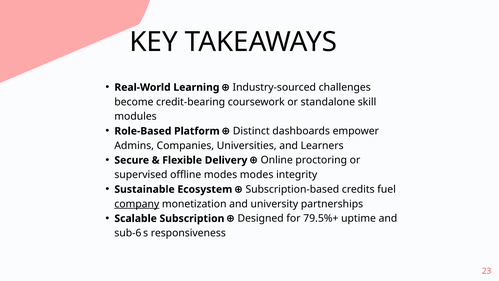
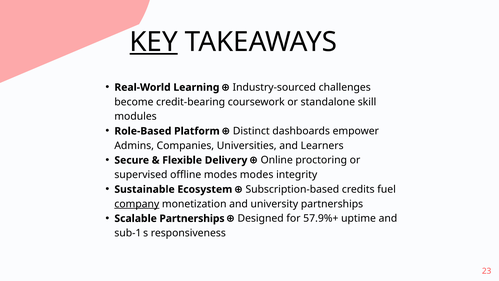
KEY underline: none -> present (154, 42)
Scalable Subscription: Subscription -> Partnerships (192, 218)
79.5%+: 79.5%+ -> 57.9%+ (321, 218)
sub‑6: sub‑6 -> sub‑1 (128, 233)
